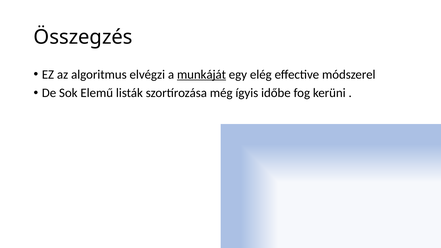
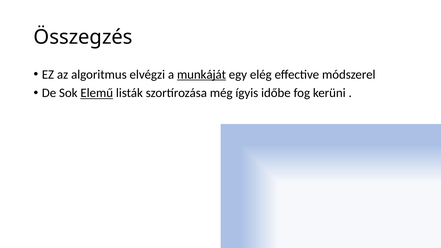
Elemű underline: none -> present (97, 93)
